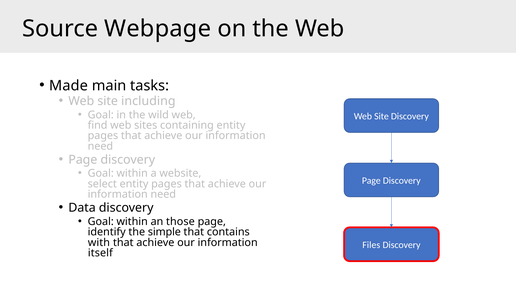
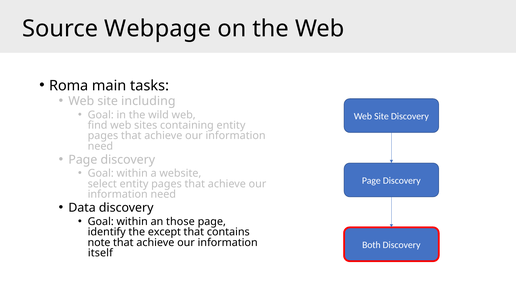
Made: Made -> Roma (69, 86)
simple: simple -> except (164, 232)
with: with -> note (99, 243)
Files: Files -> Both (371, 245)
